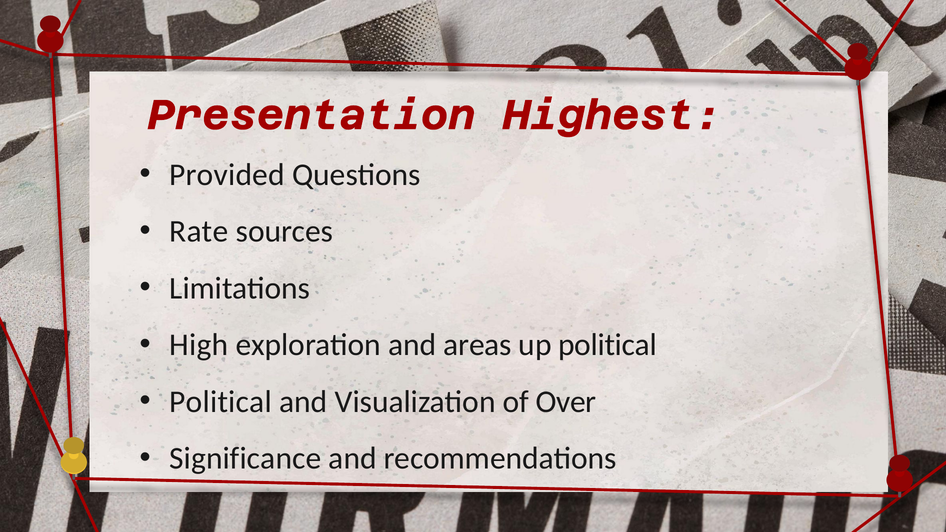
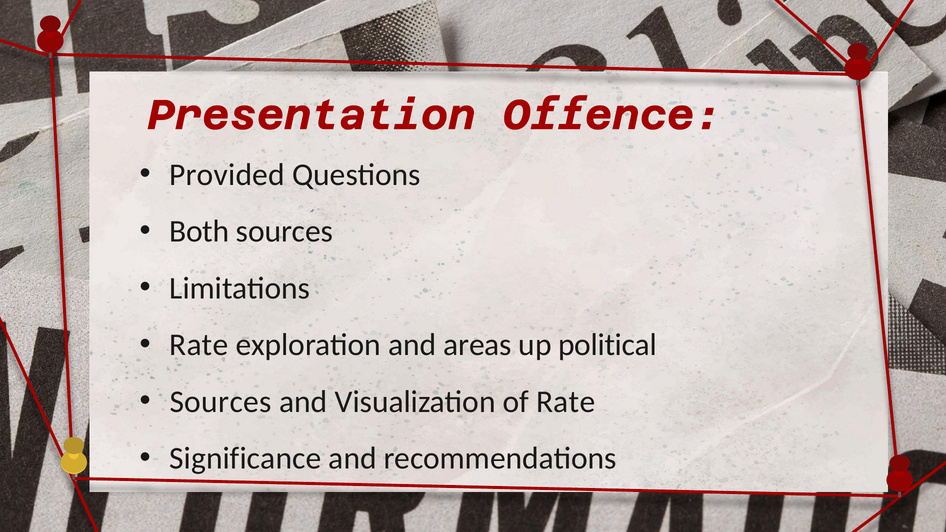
Highest: Highest -> Offence (612, 115)
Rate: Rate -> Both (199, 232)
High: High -> Rate (199, 345)
Political: Political -> Sources (221, 402)
of Over: Over -> Rate (566, 402)
